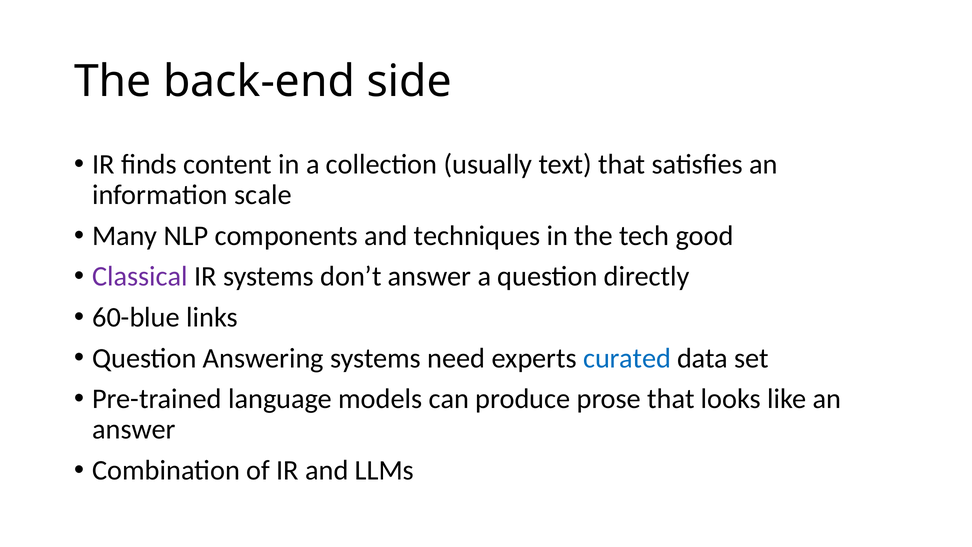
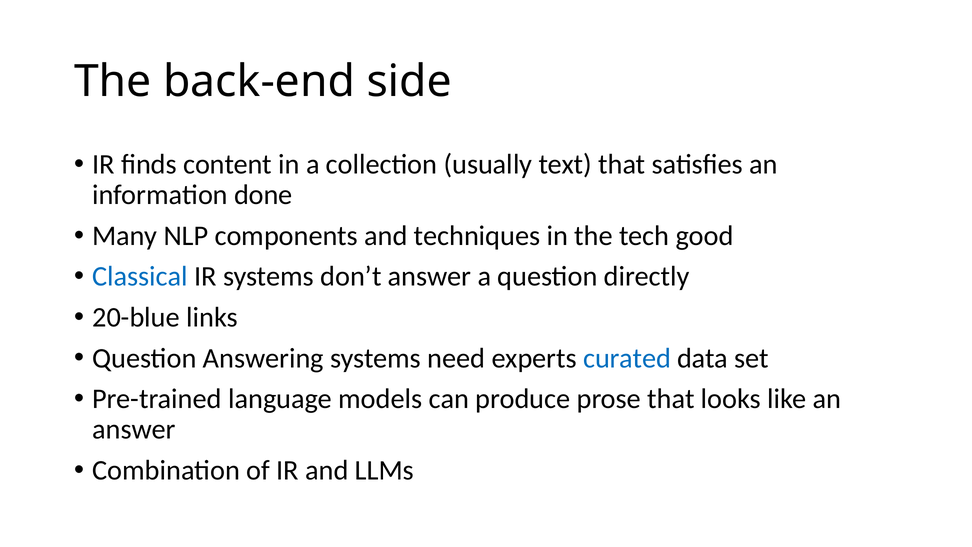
scale: scale -> done (263, 195)
Classical colour: purple -> blue (140, 276)
60-blue: 60-blue -> 20-blue (136, 317)
